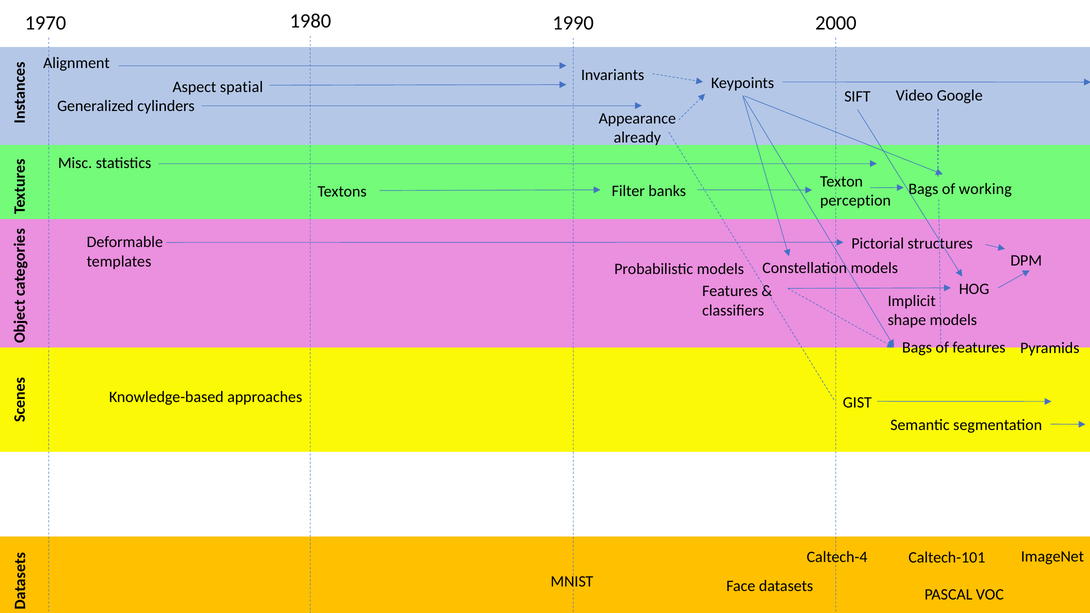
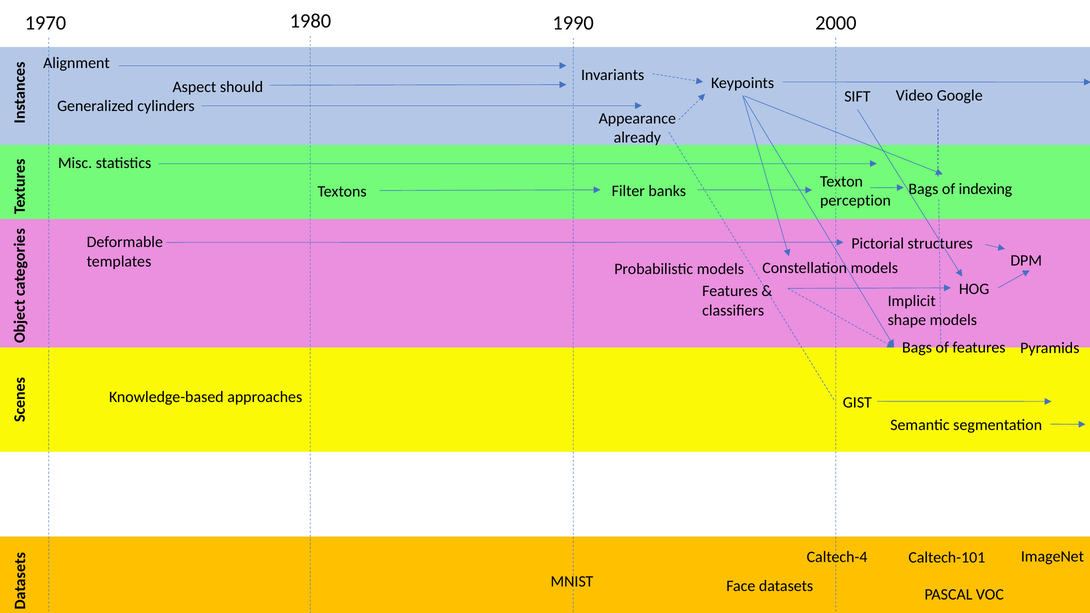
spatial: spatial -> should (242, 87)
working: working -> indexing (985, 189)
